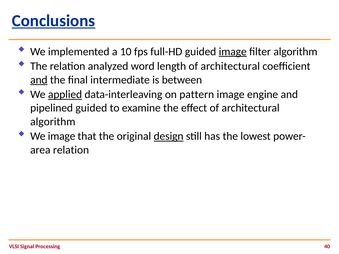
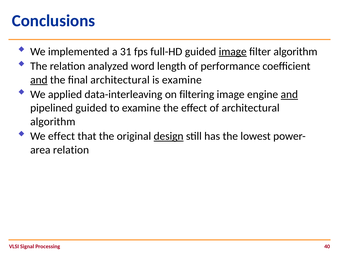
Conclusions underline: present -> none (54, 21)
10: 10 -> 31 (126, 52)
length of architectural: architectural -> performance (230, 66)
final intermediate: intermediate -> architectural (120, 80)
is between: between -> examine (182, 80)
applied underline: present -> none (65, 95)
pattern: pattern -> filtering (197, 95)
and underline: none -> present (289, 95)
We image: image -> effect (61, 136)
